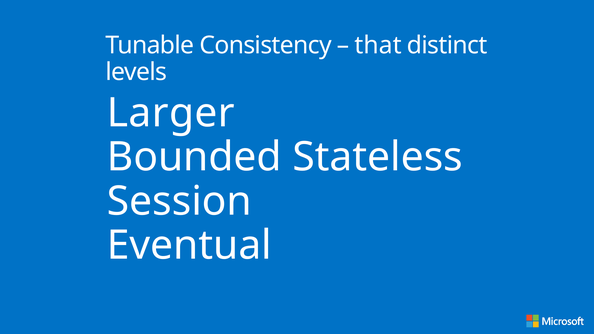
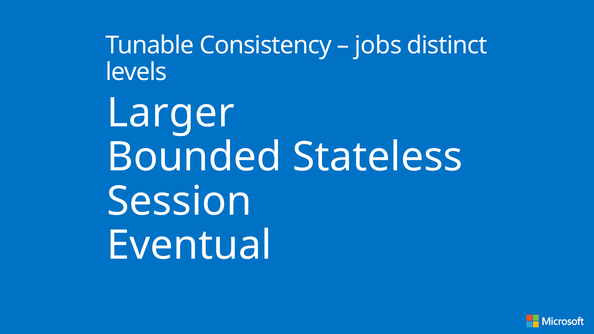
that: that -> jobs (378, 45)
